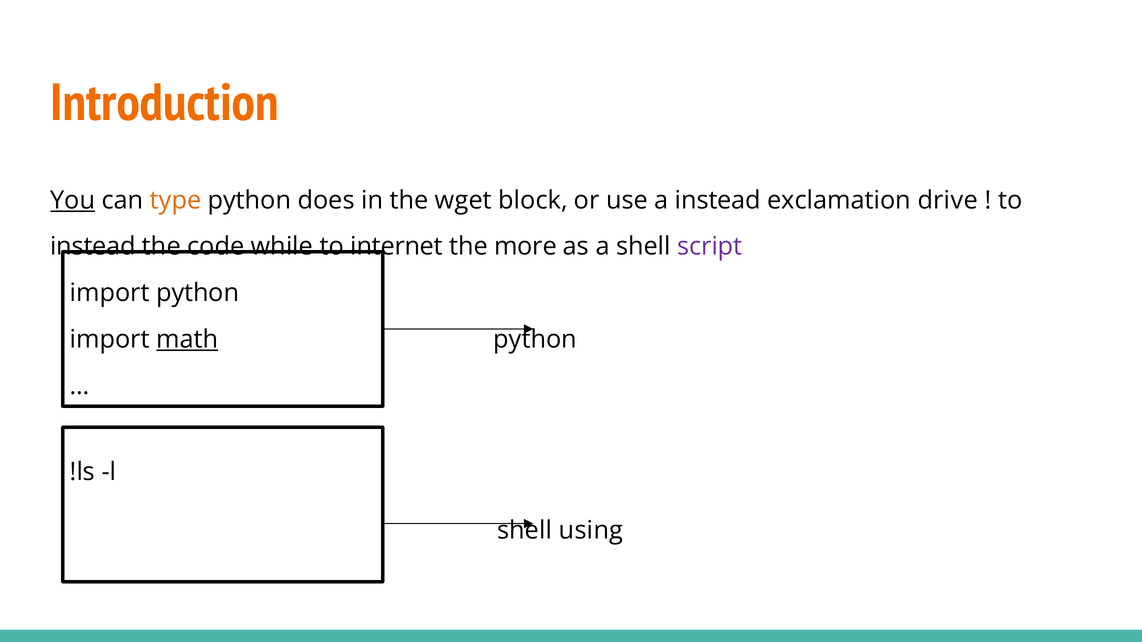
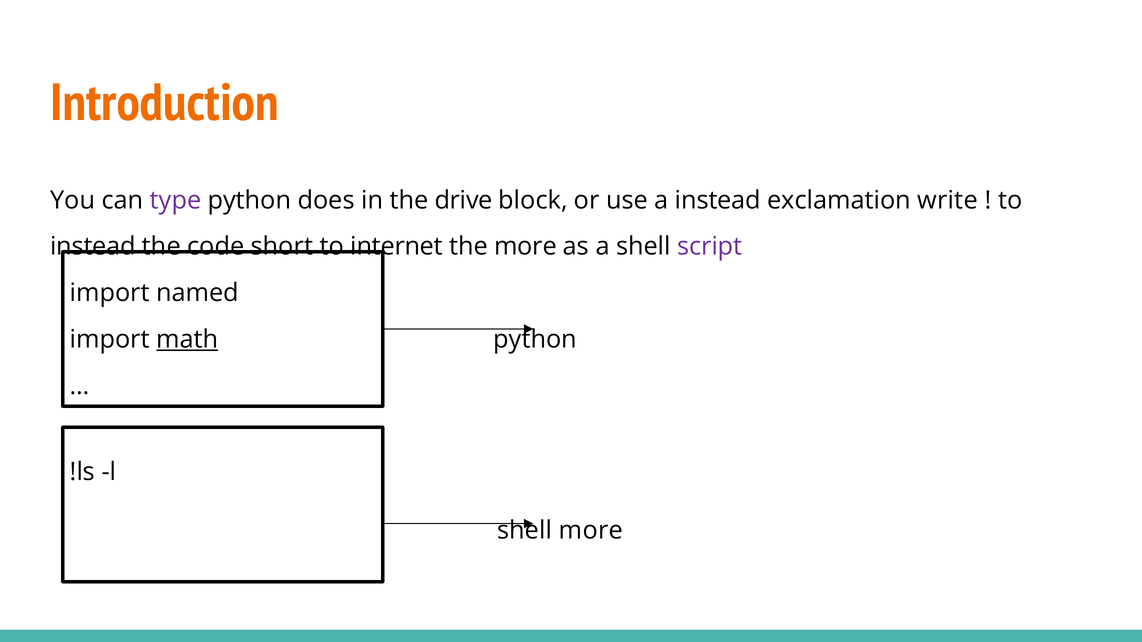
You underline: present -> none (73, 200)
type colour: orange -> purple (176, 200)
wget: wget -> drive (464, 200)
drive: drive -> write (948, 200)
while: while -> short (282, 247)
import python: python -> named (198, 293)
shell using: using -> more (591, 531)
